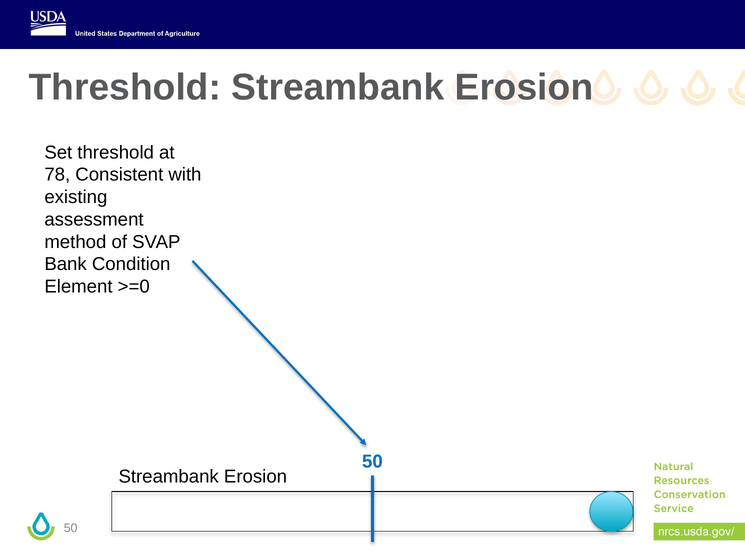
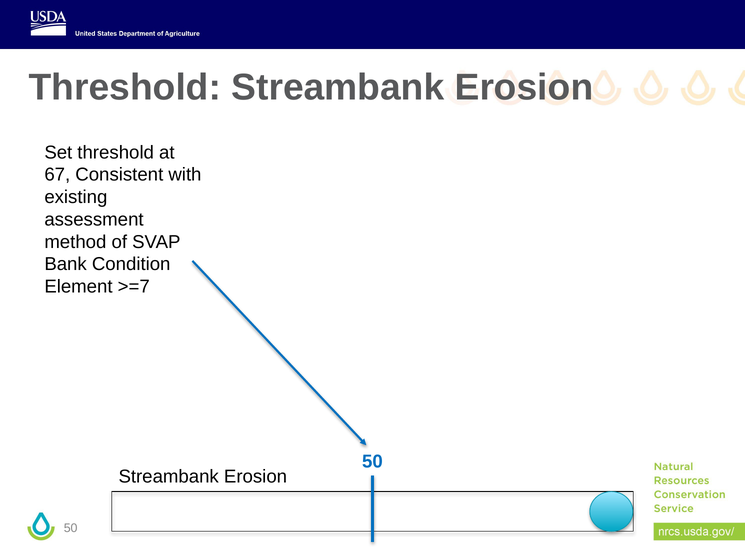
78: 78 -> 67 (57, 175)
>=0: >=0 -> >=7 (134, 286)
